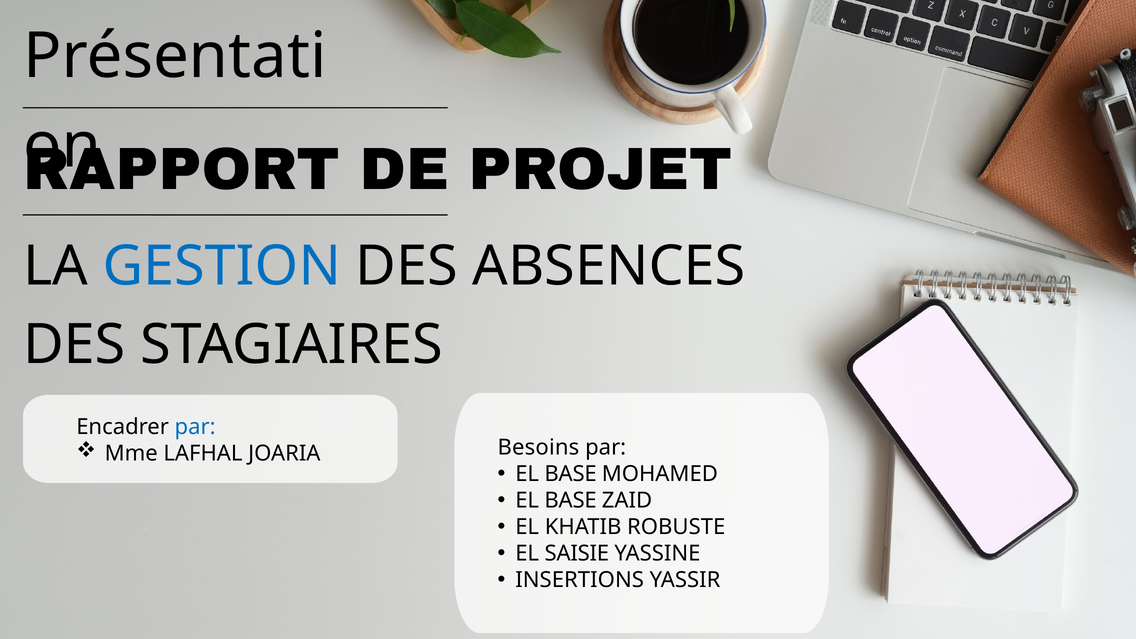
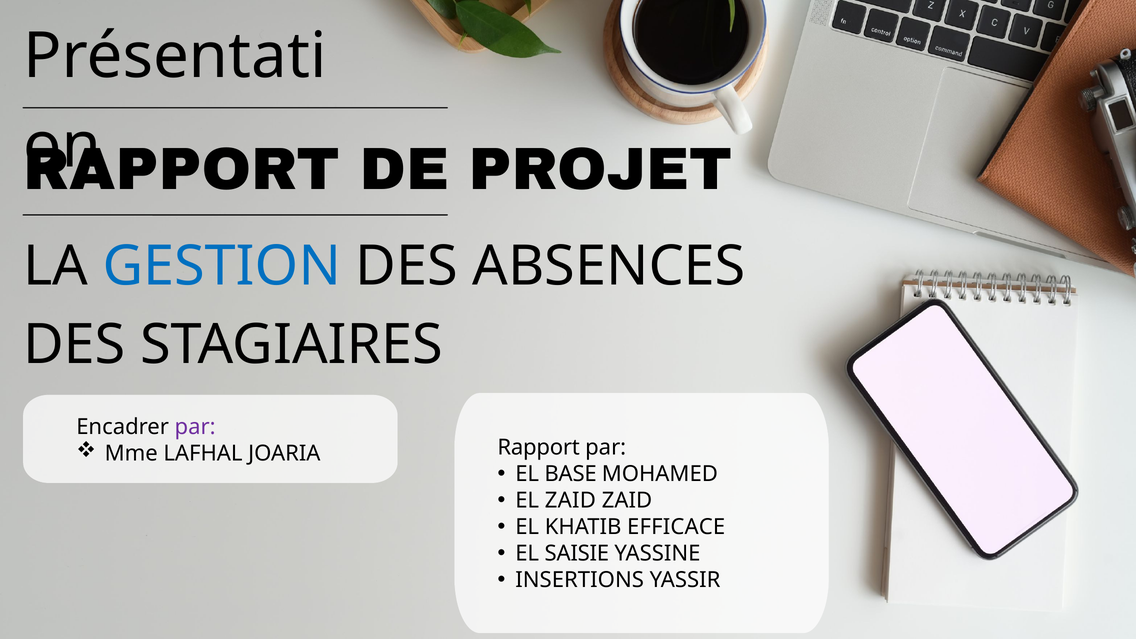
par colour: blue -> purple (195, 427)
Besoins: Besoins -> Rapport (539, 447)
BASE: BASE -> ZAID (570, 500)
ROBUSTE: ROBUSTE -> EFFICACE (676, 527)
